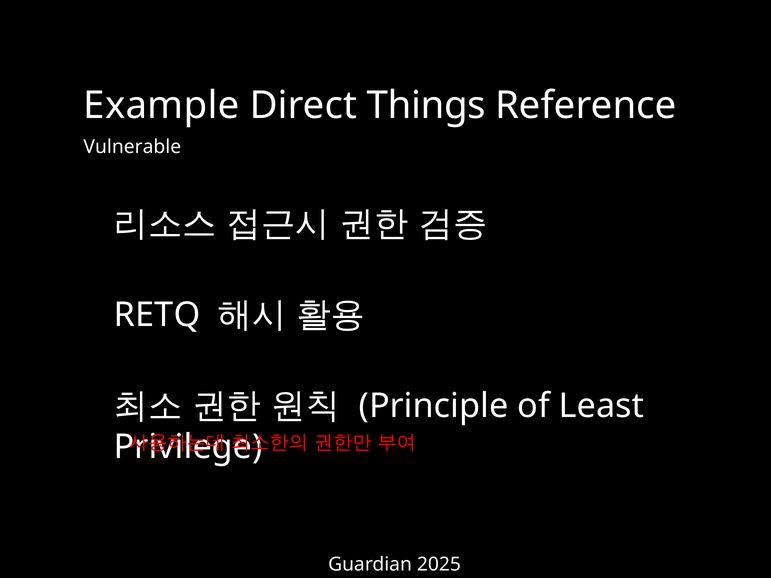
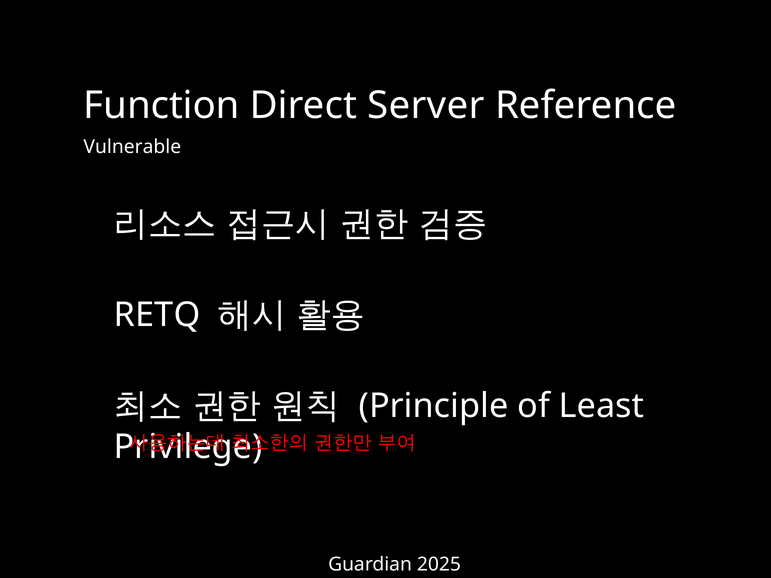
Example: Example -> Function (162, 105)
Things: Things -> Server (426, 105)
